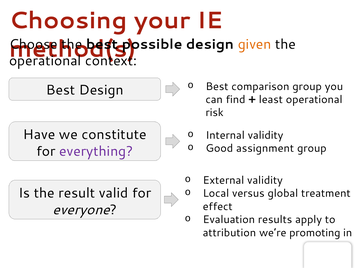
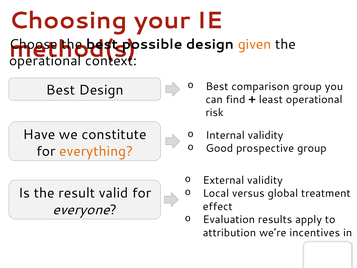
assignment: assignment -> prospective (265, 148)
everything colour: purple -> orange (96, 151)
promoting: promoting -> incentives (315, 232)
